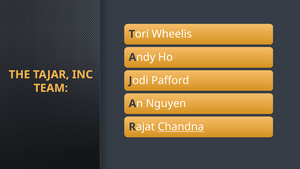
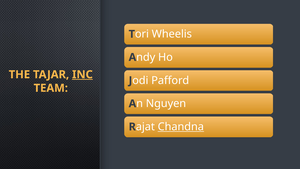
INC underline: none -> present (82, 74)
